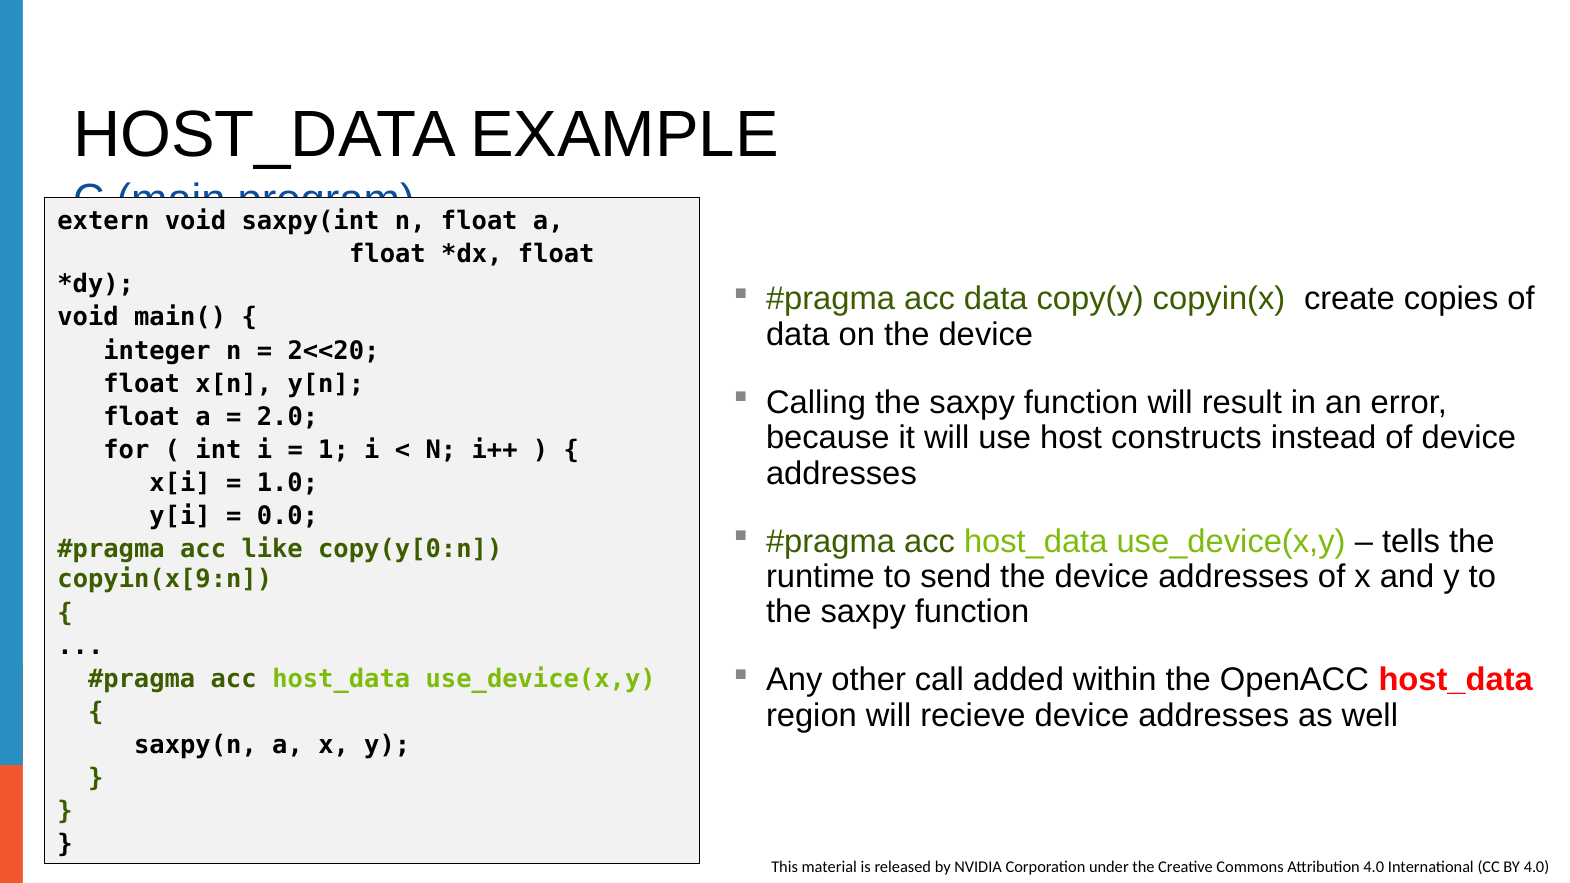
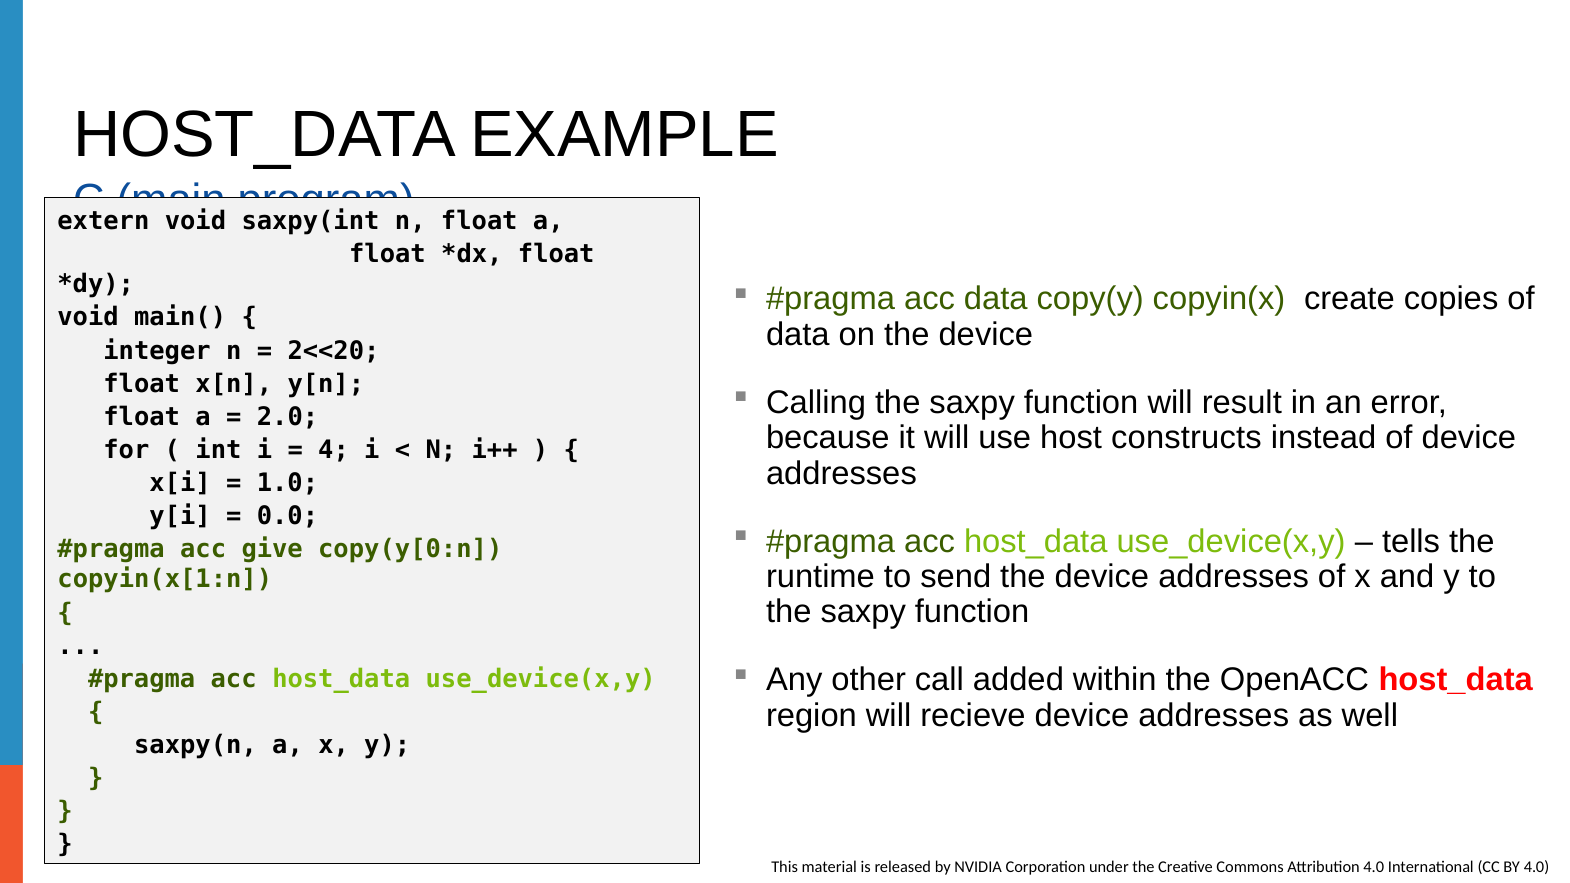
1: 1 -> 4 (334, 450)
like: like -> give (272, 549)
copyin(x[9:n: copyin(x[9:n -> copyin(x[1:n (165, 580)
